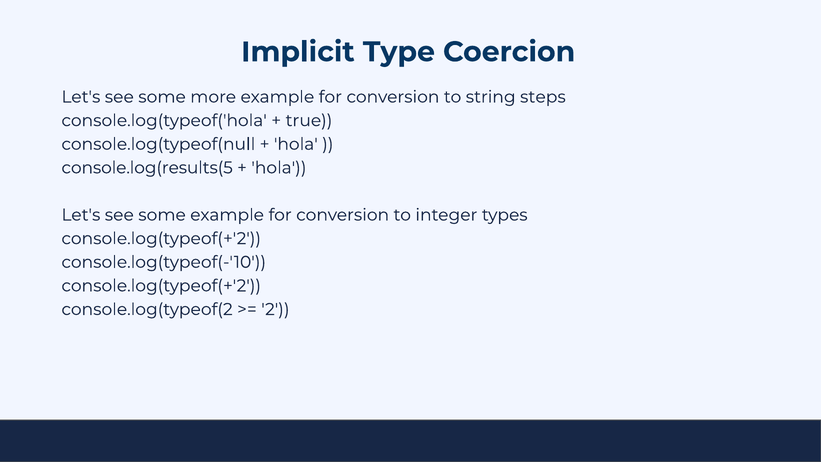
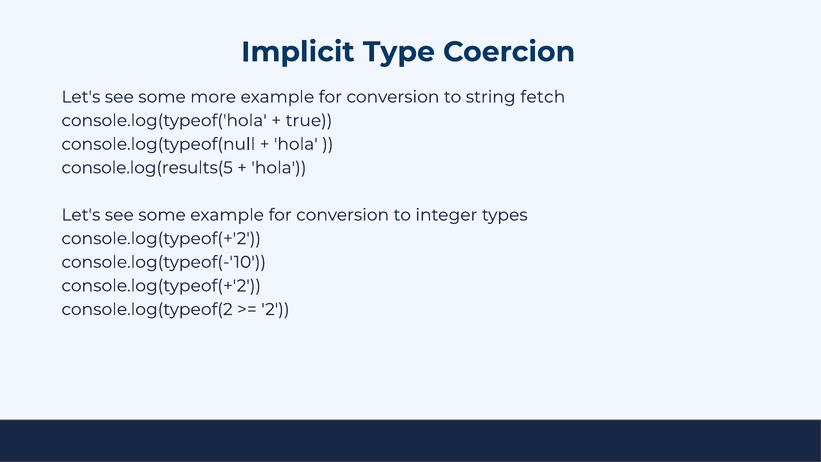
steps: steps -> fetch (543, 97)
